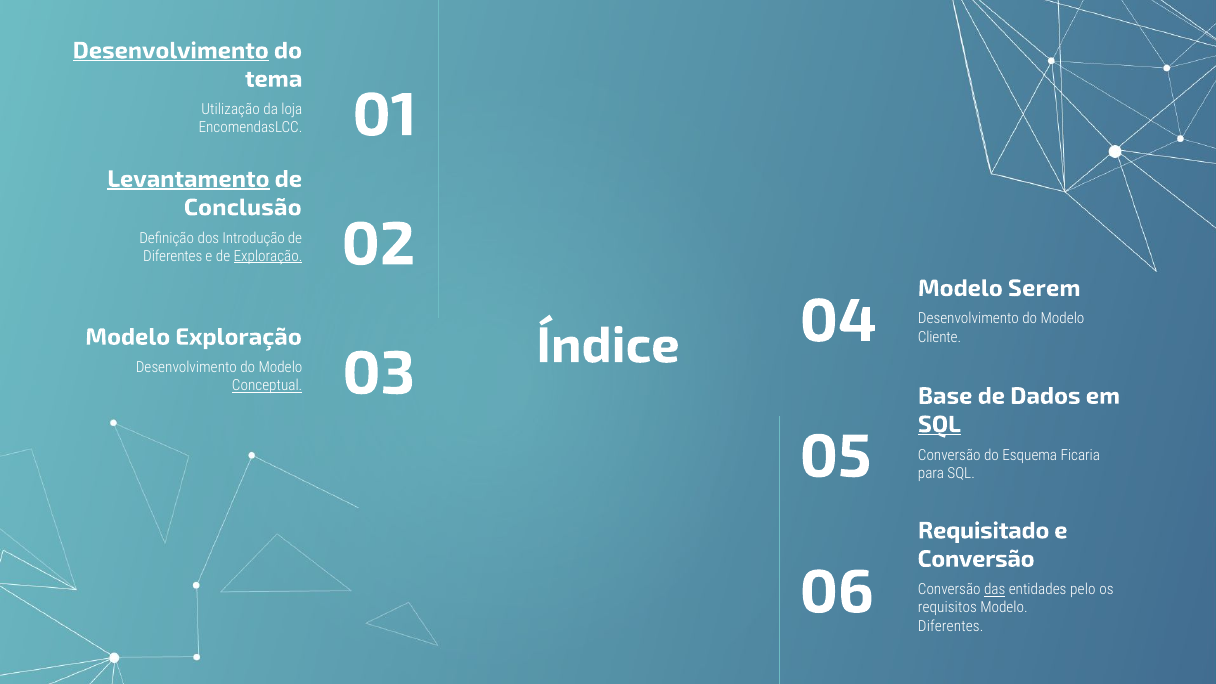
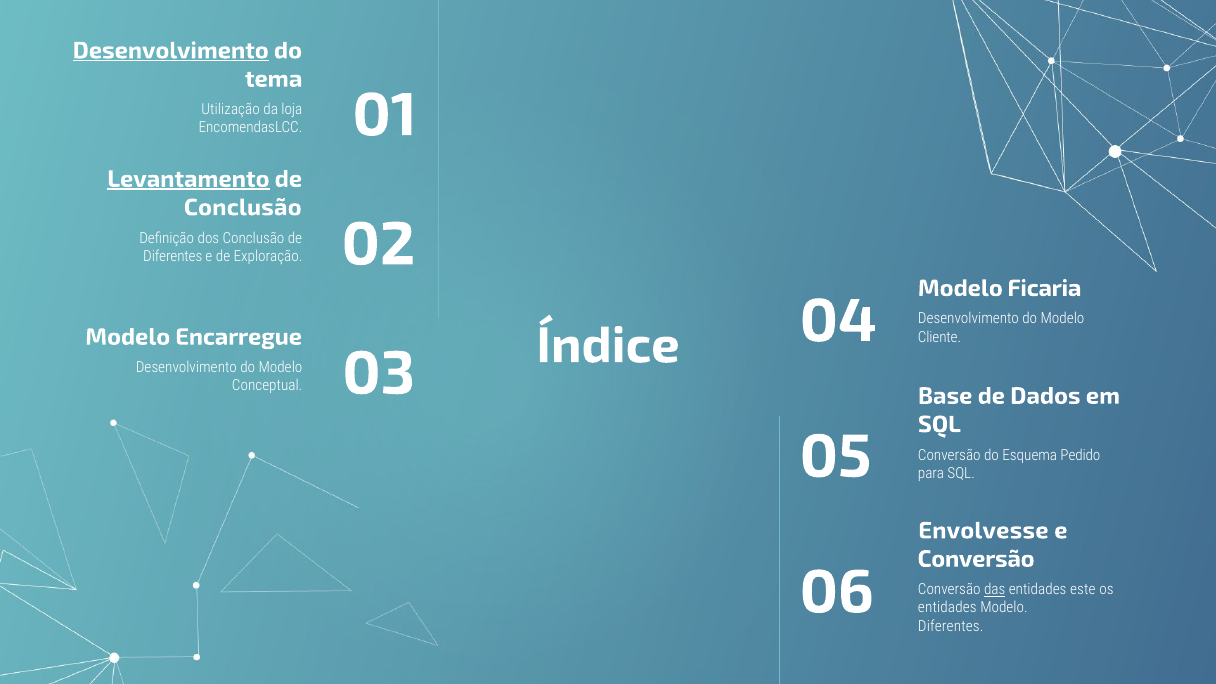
dos Introdução: Introdução -> Conclusão (254, 238)
Exploração underline: present -> none (268, 256)
Serem: Serem -> Ficaria (1044, 288)
Modelo Exploração: Exploração -> Encarregue (239, 337)
Conceptual underline: present -> none (267, 386)
SQL underline: present -> none (939, 424)
Ficaria: Ficaria -> Pedido (1080, 455)
Requisitado: Requisitado -> Envolvesse (983, 531)
pelo: pelo -> este (1083, 590)
requisitos: requisitos -> entidades (947, 608)
